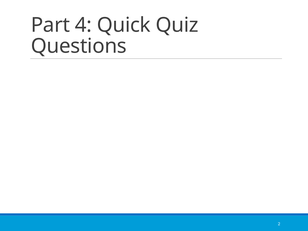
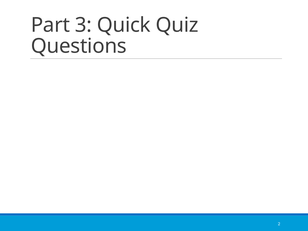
4: 4 -> 3 (83, 25)
